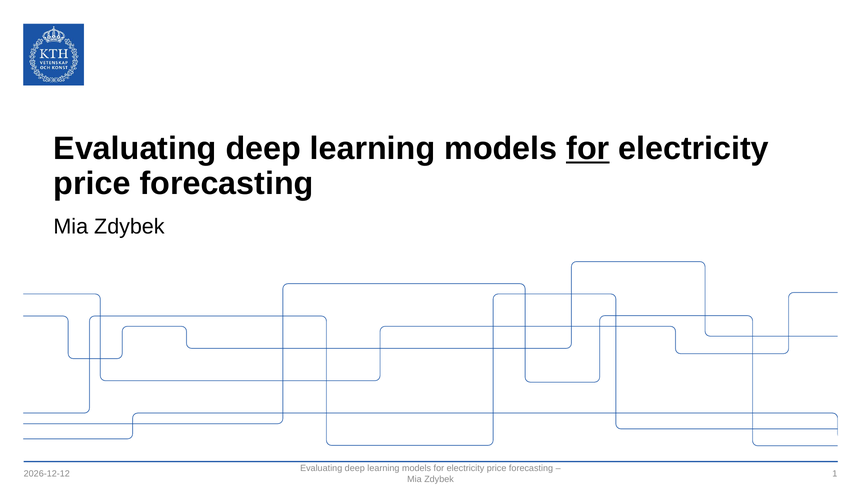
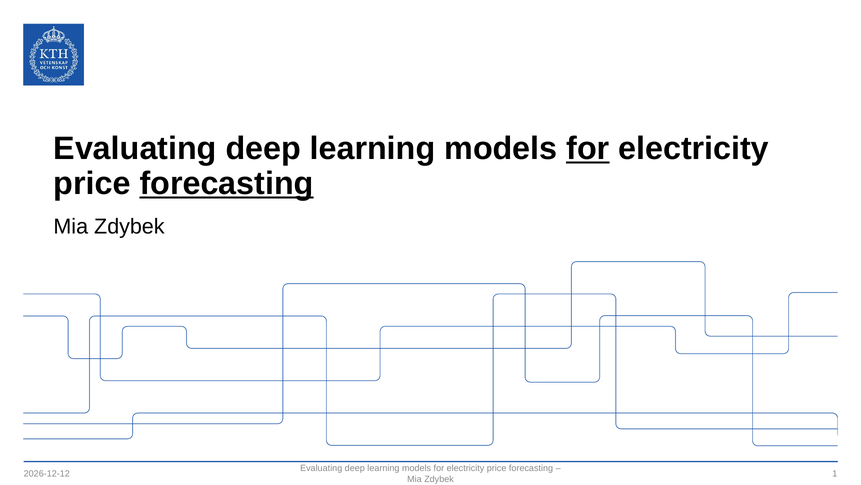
forecasting underline: none -> present (227, 183)
